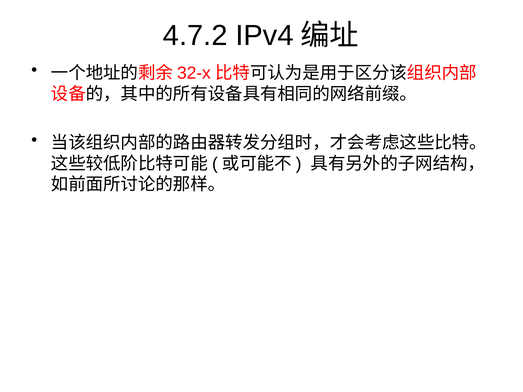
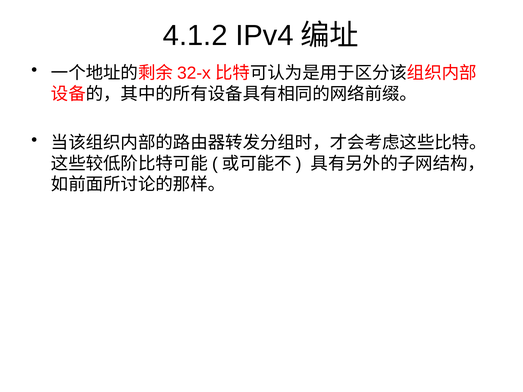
4.7.2: 4.7.2 -> 4.1.2 (195, 36)
